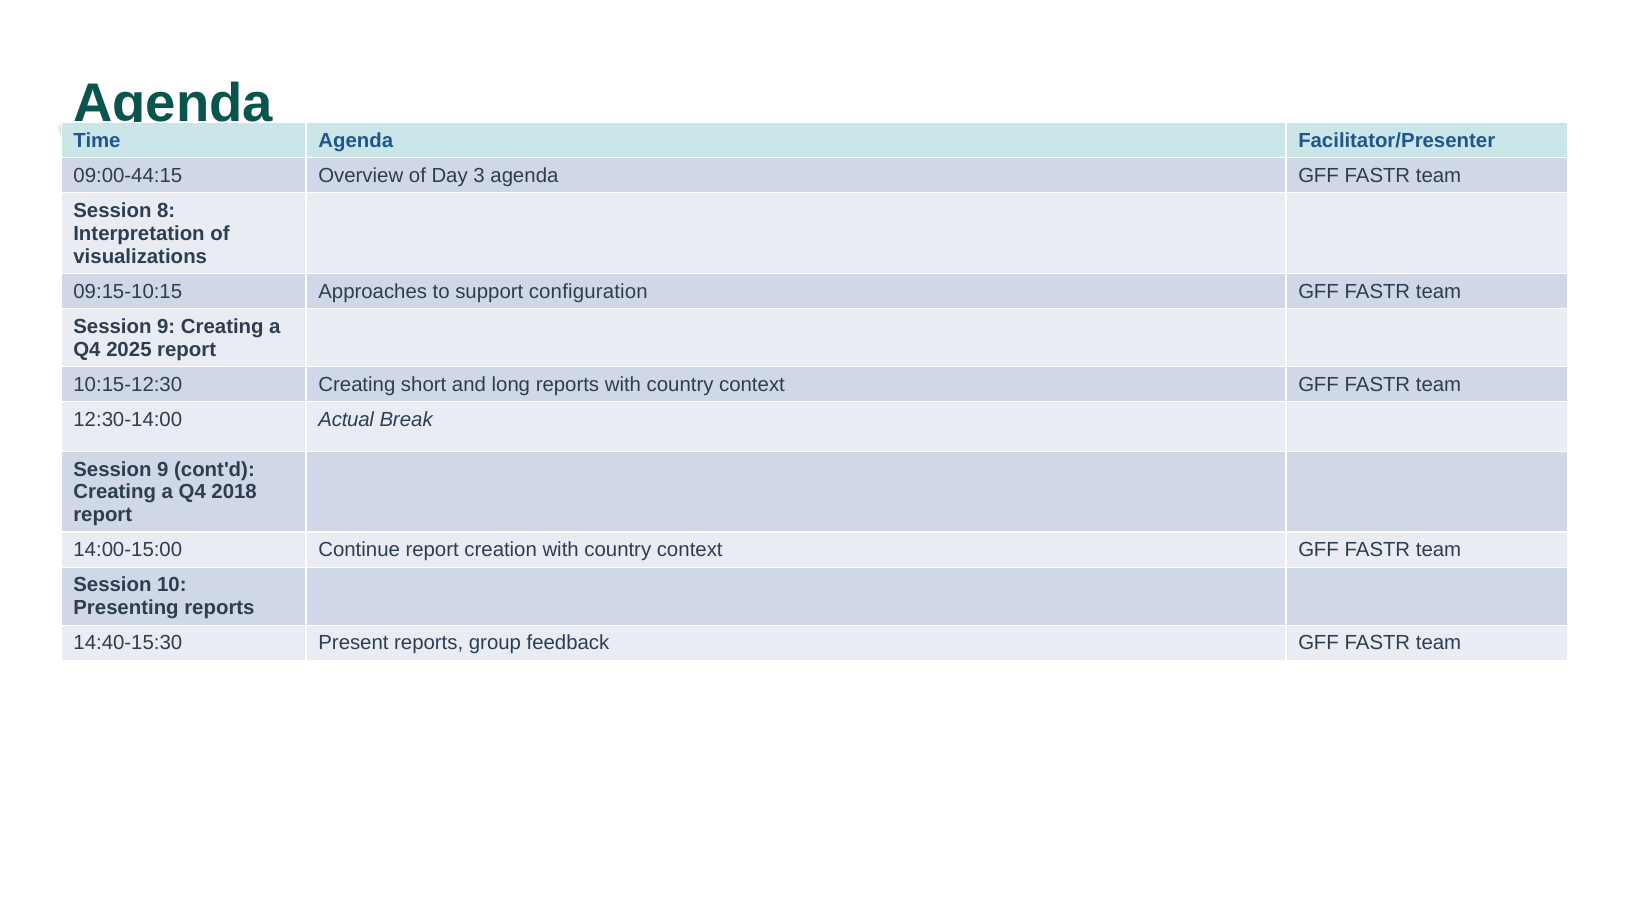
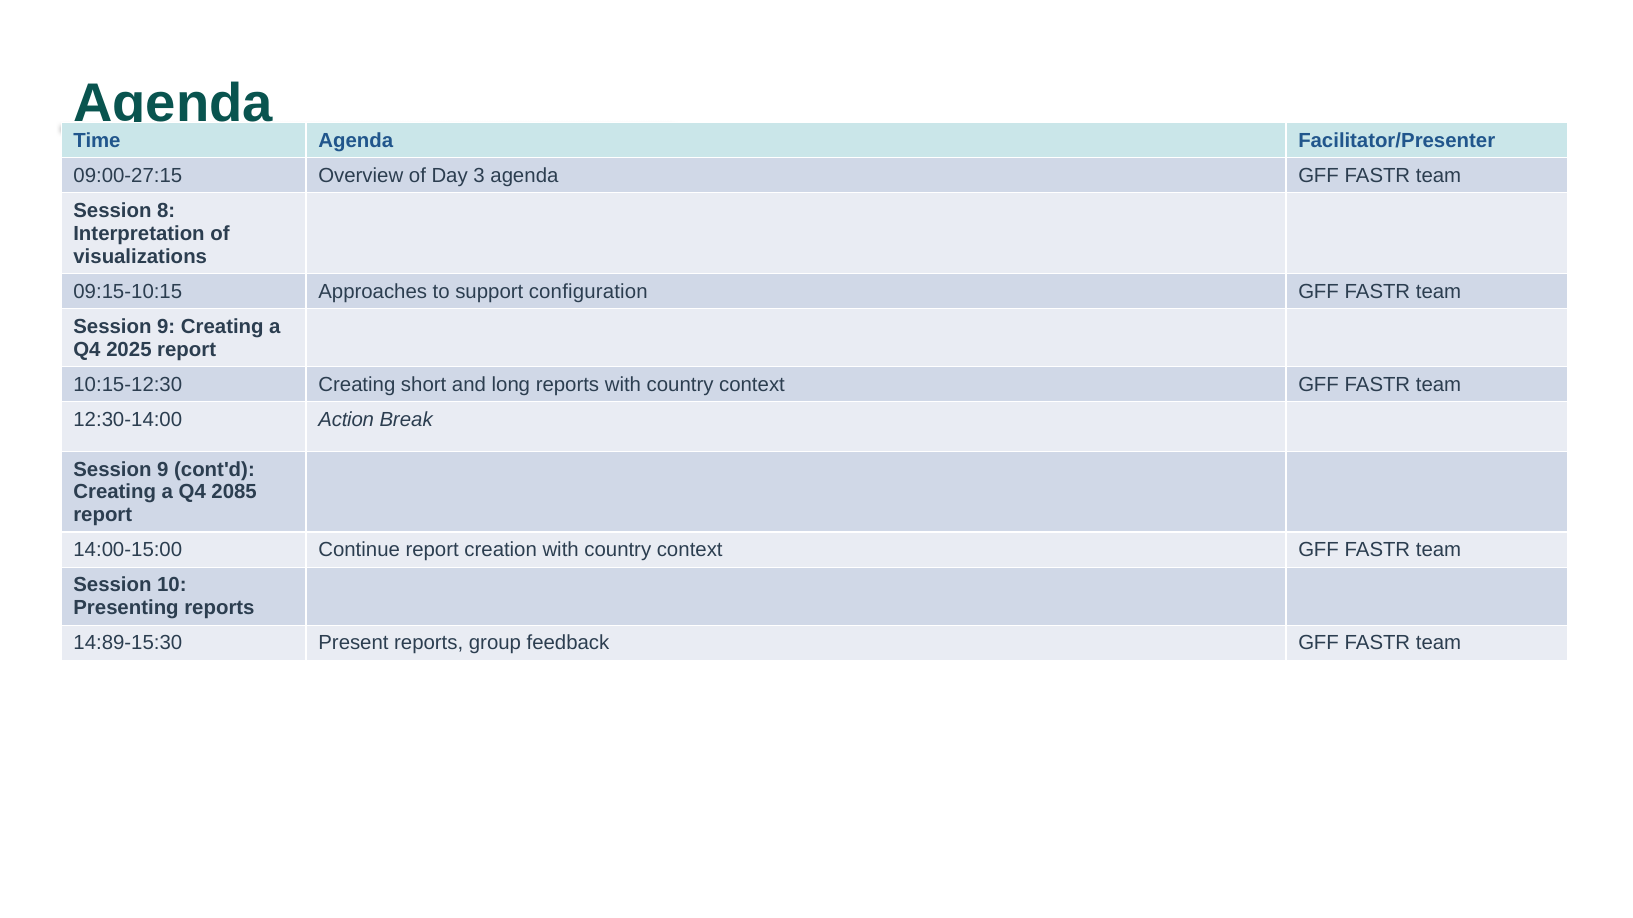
09:00-44:15: 09:00-44:15 -> 09:00-27:15 (128, 176)
Actual: Actual -> Action (346, 420)
2018: 2018 -> 2085 (234, 492)
14:40-15:30: 14:40-15:30 -> 14:89-15:30 (128, 644)
